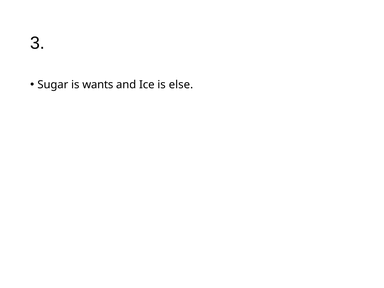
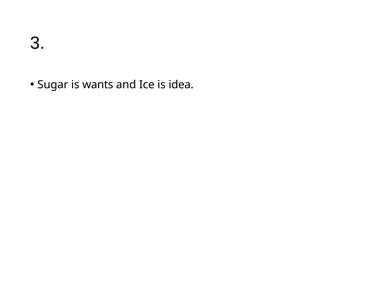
else: else -> idea (181, 85)
